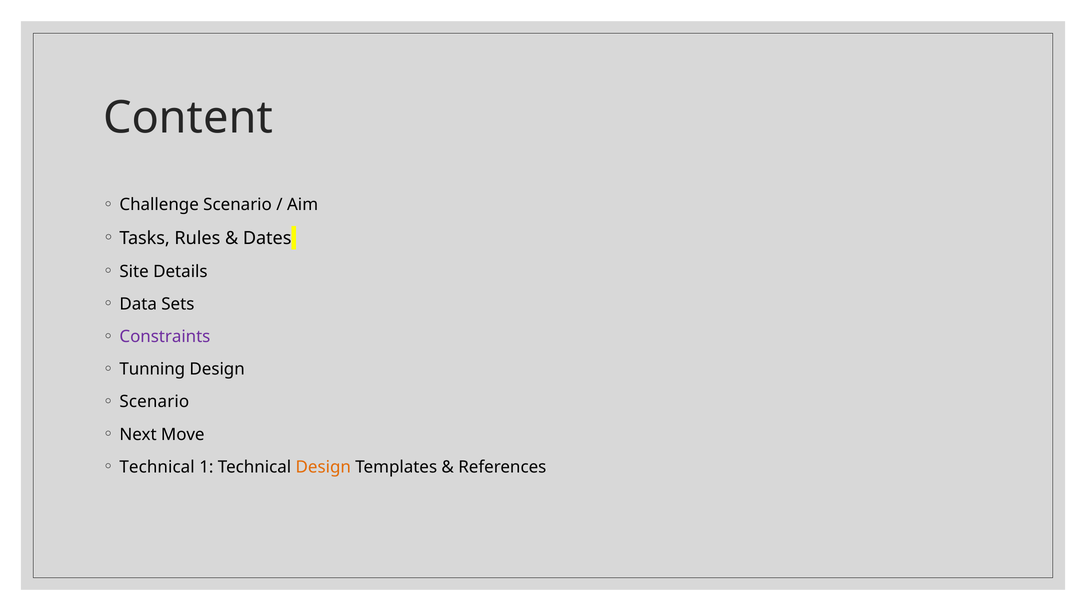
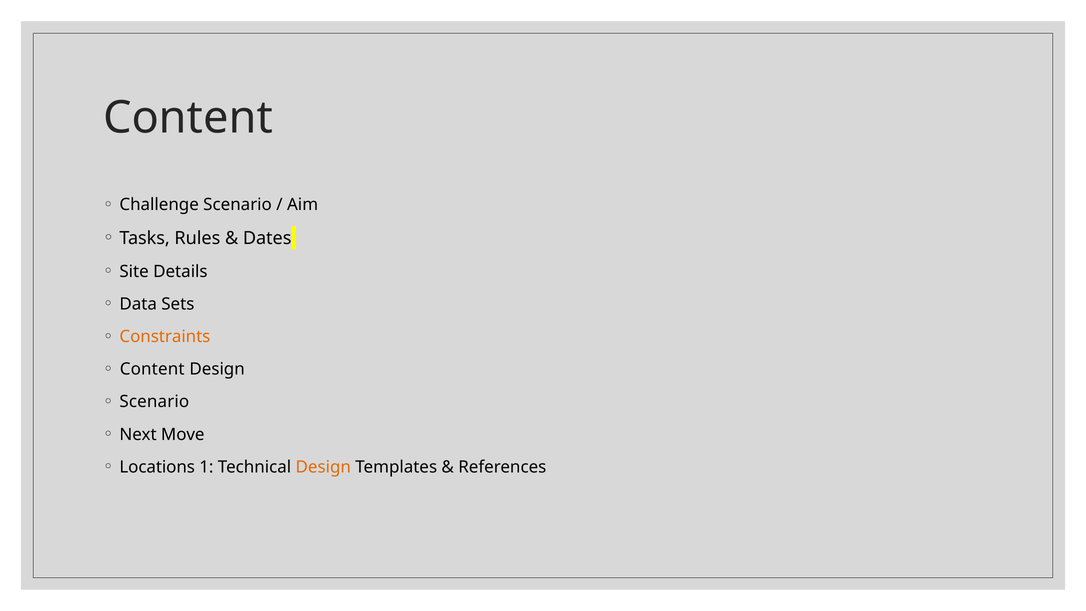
Constraints colour: purple -> orange (165, 337)
Tunning: Tunning -> Content (152, 369)
Technical: Technical -> Locations (157, 467)
